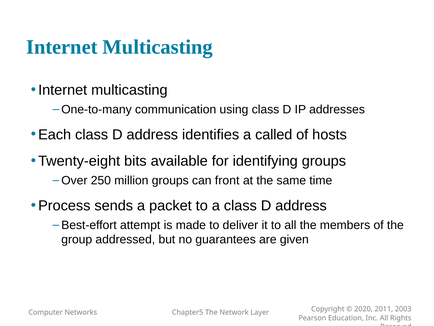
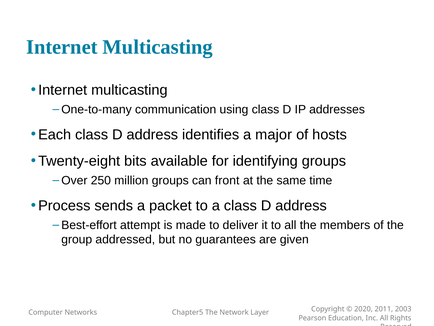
called: called -> major (274, 134)
